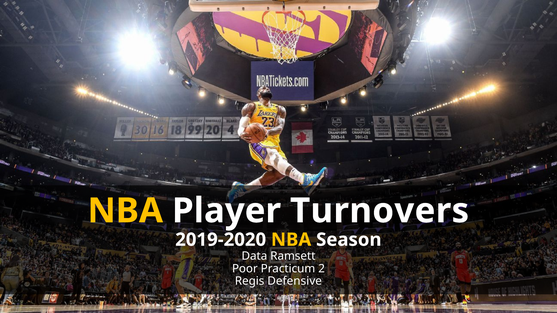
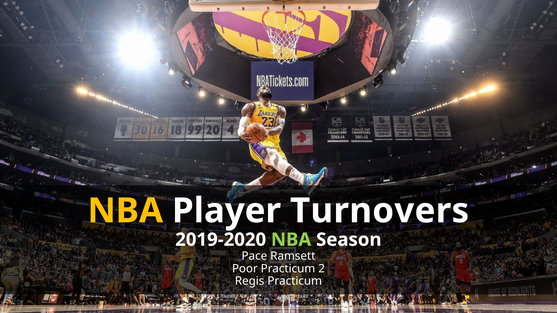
NBA colour: yellow -> light green (291, 240)
Data: Data -> Pace (254, 256)
Regis Defensive: Defensive -> Practicum (295, 281)
